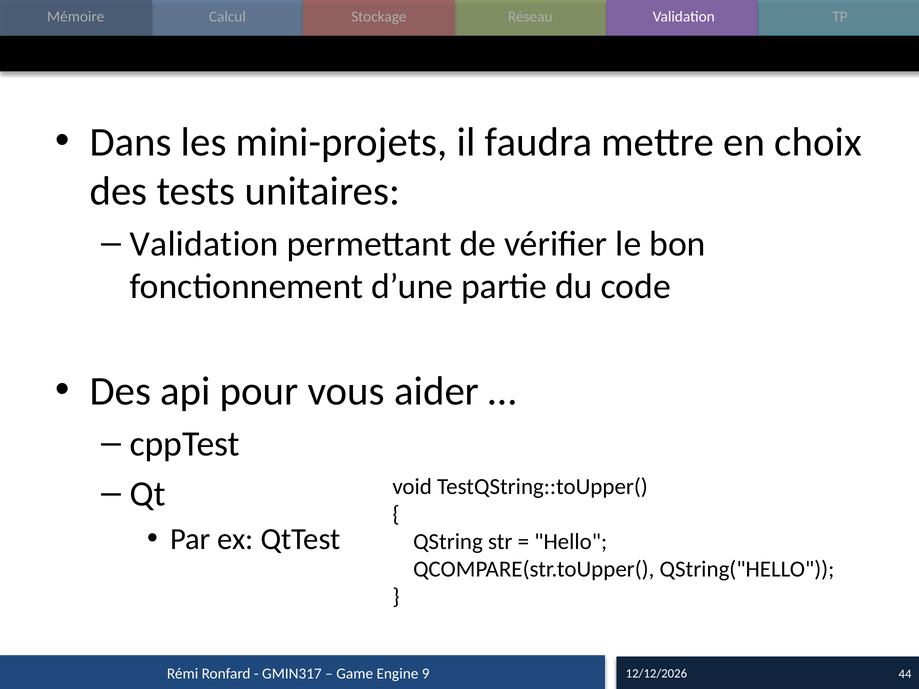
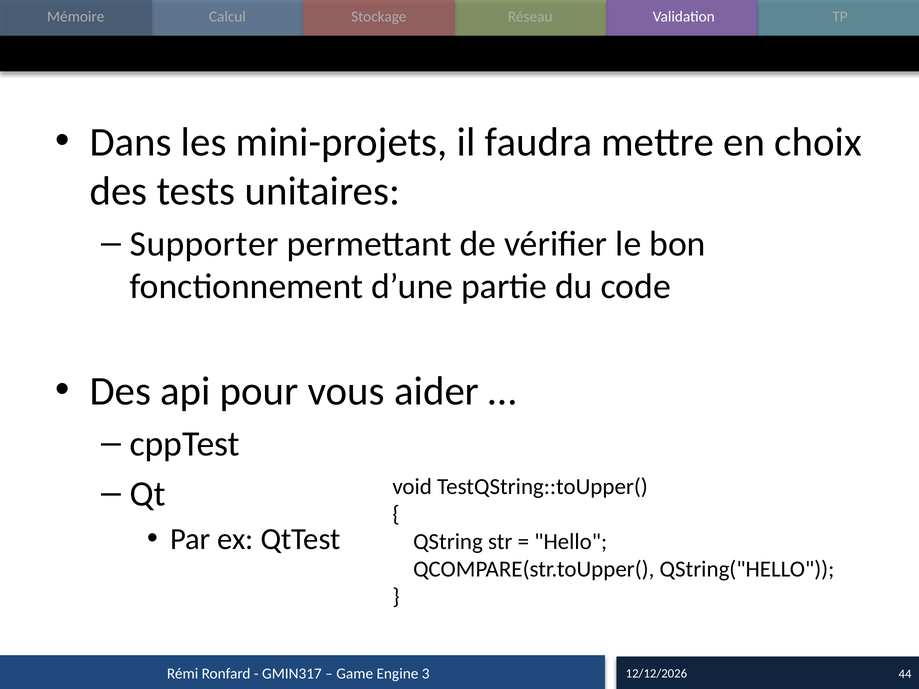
Validation: Validation -> Supporter (204, 244)
9: 9 -> 3 (426, 674)
